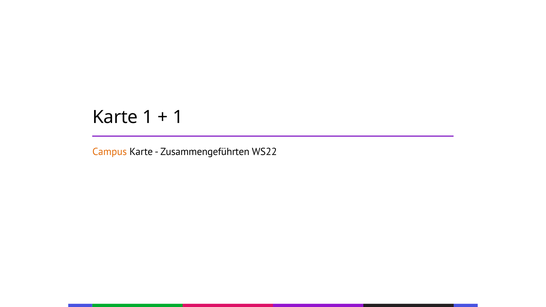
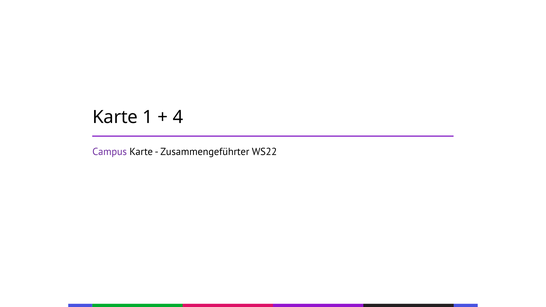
1: 1 -> 4 (178, 117)
Campus colour: orange -> purple (110, 152)
Zusammengeführten: Zusammengeführten -> Zusammengeführter (205, 152)
